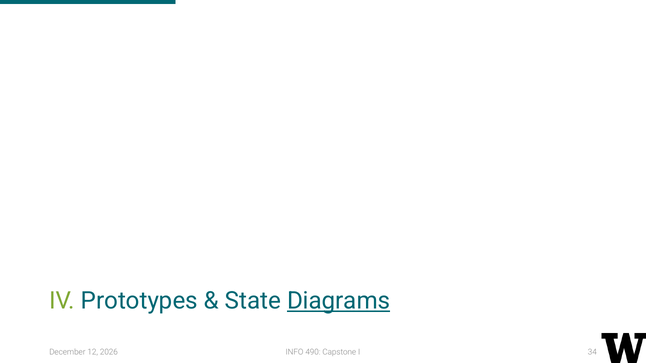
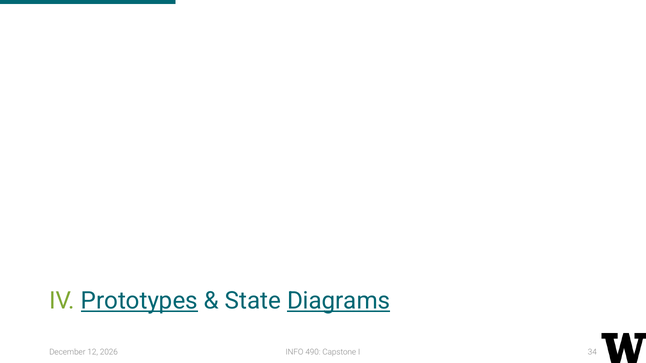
Prototypes underline: none -> present (139, 301)
